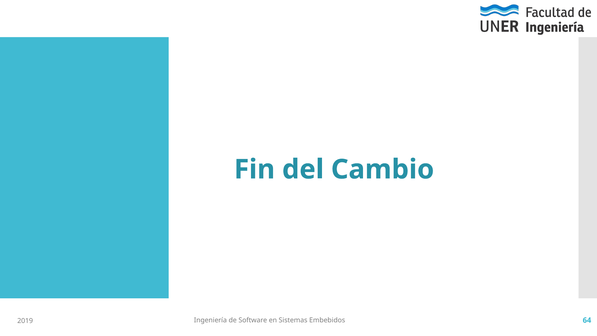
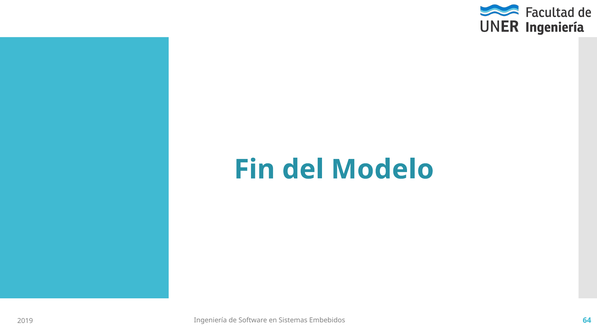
Cambio: Cambio -> Modelo (382, 169)
